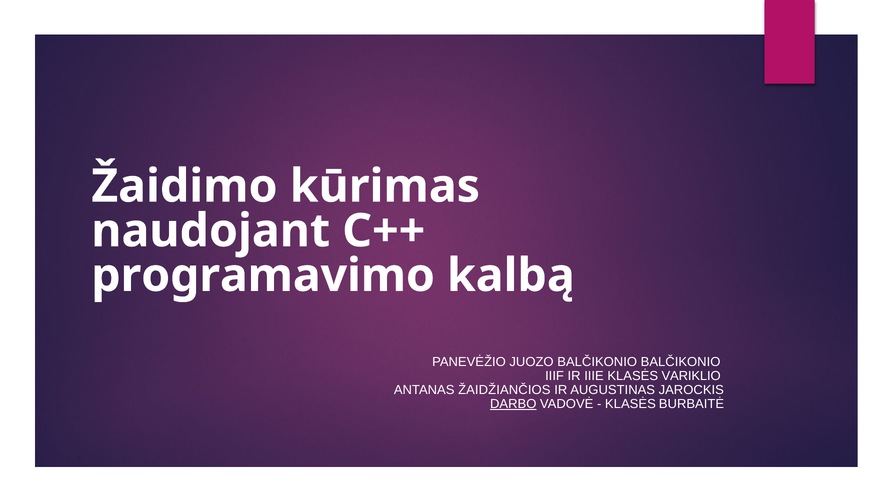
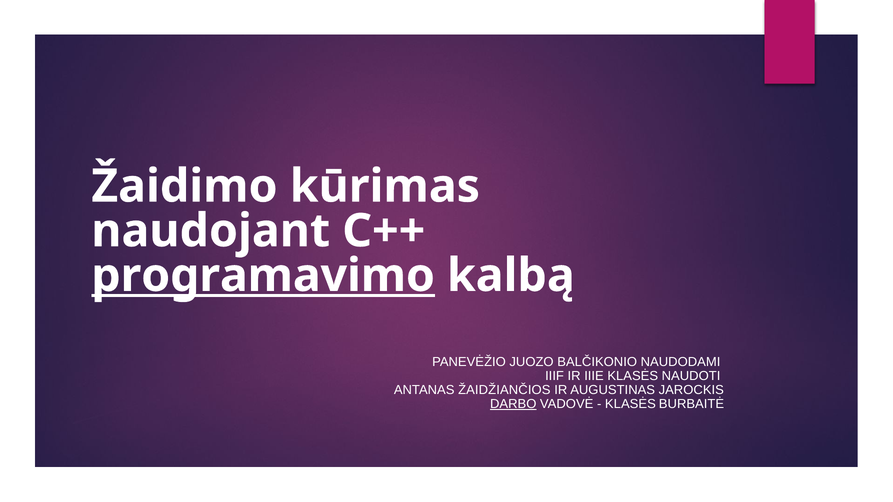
programavimo underline: none -> present (263, 276)
BALČIKONIO BALČIKONIO: BALČIKONIO -> NAUDODAMI (681, 362)
VARIKLIO: VARIKLIO -> NAUDOTI (691, 376)
